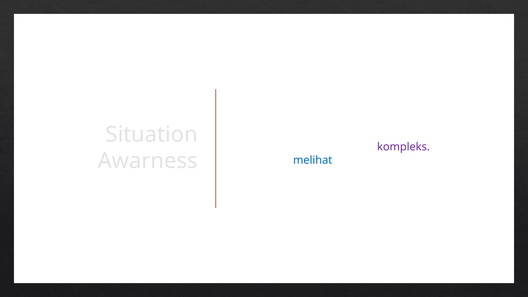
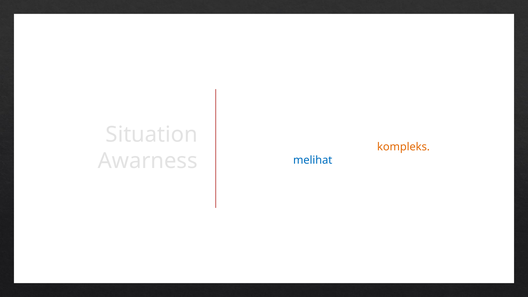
kompleks colour: purple -> orange (403, 147)
